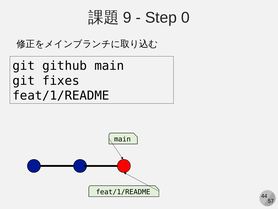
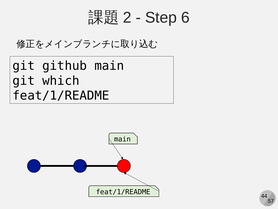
9: 9 -> 2 (127, 17)
0: 0 -> 6 (185, 17)
fixes: fixes -> which (61, 81)
